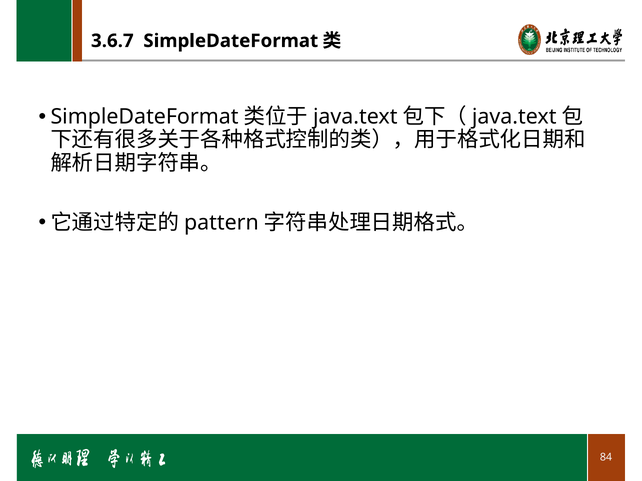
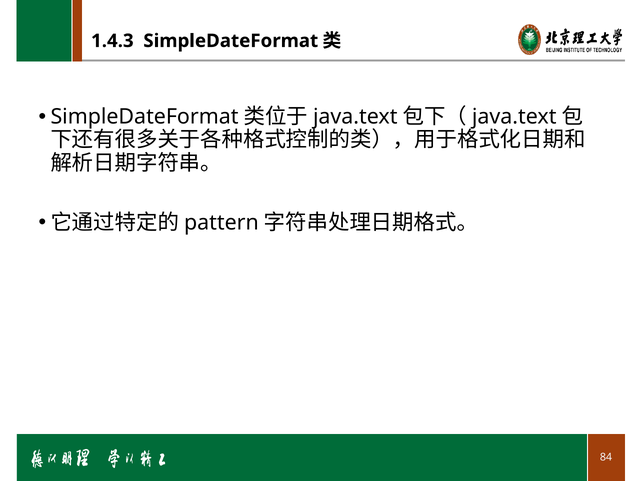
3.6.7: 3.6.7 -> 1.4.3 (112, 41)
